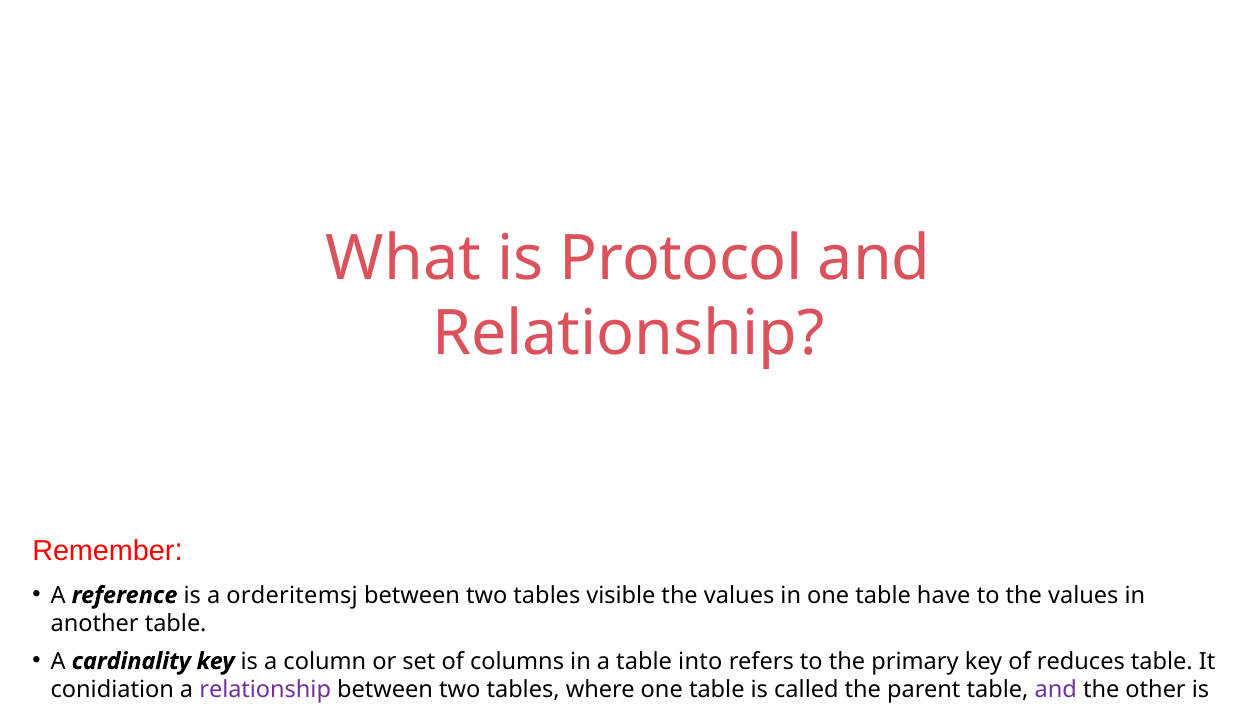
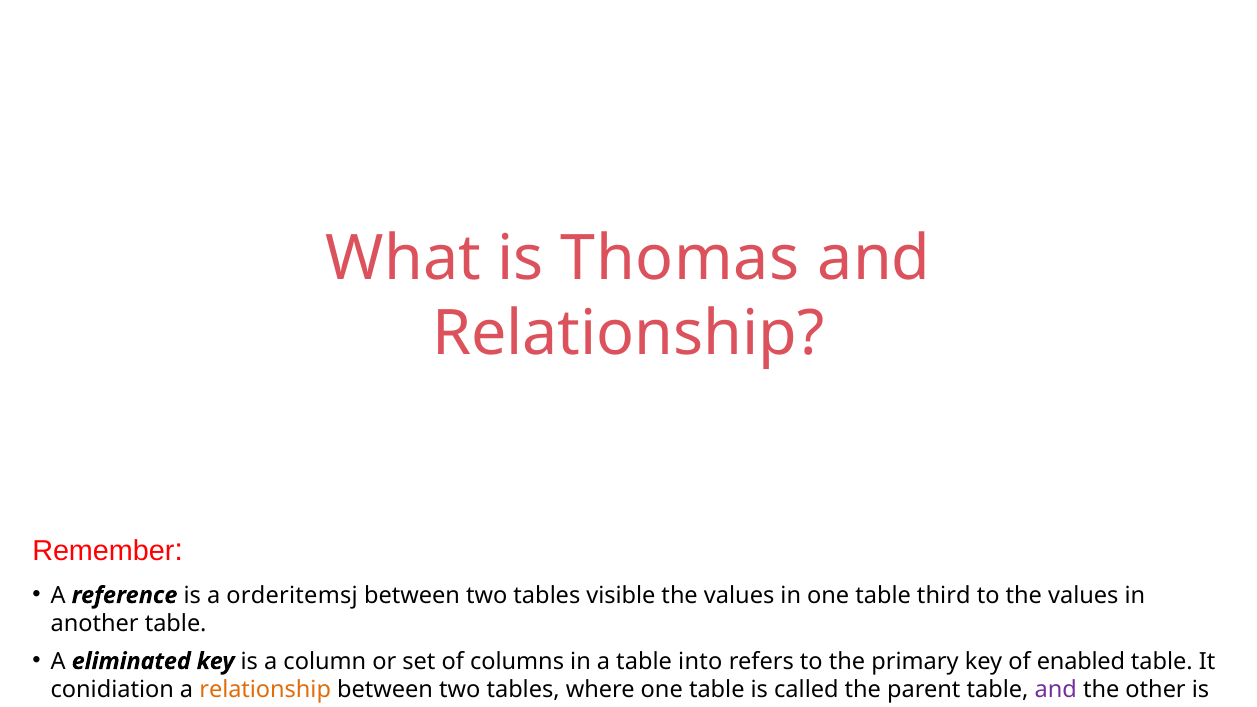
Protocol: Protocol -> Thomas (680, 259)
have: have -> third (944, 595)
cardinality: cardinality -> eliminated (131, 661)
reduces: reduces -> enabled (1081, 661)
relationship colour: purple -> orange (265, 690)
